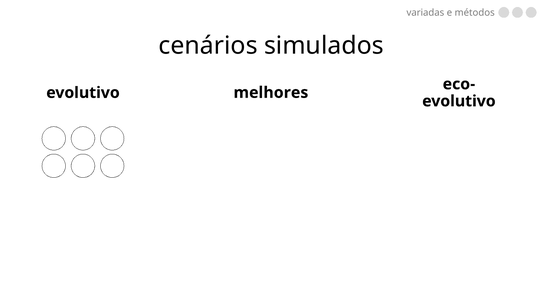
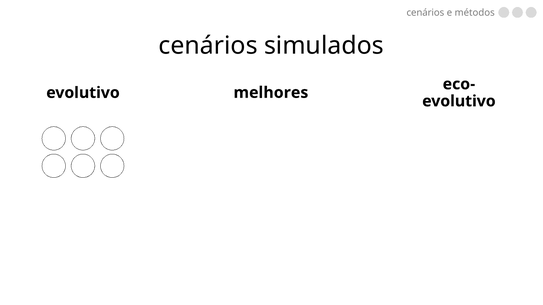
variadas: variadas -> cenários (425, 13)
